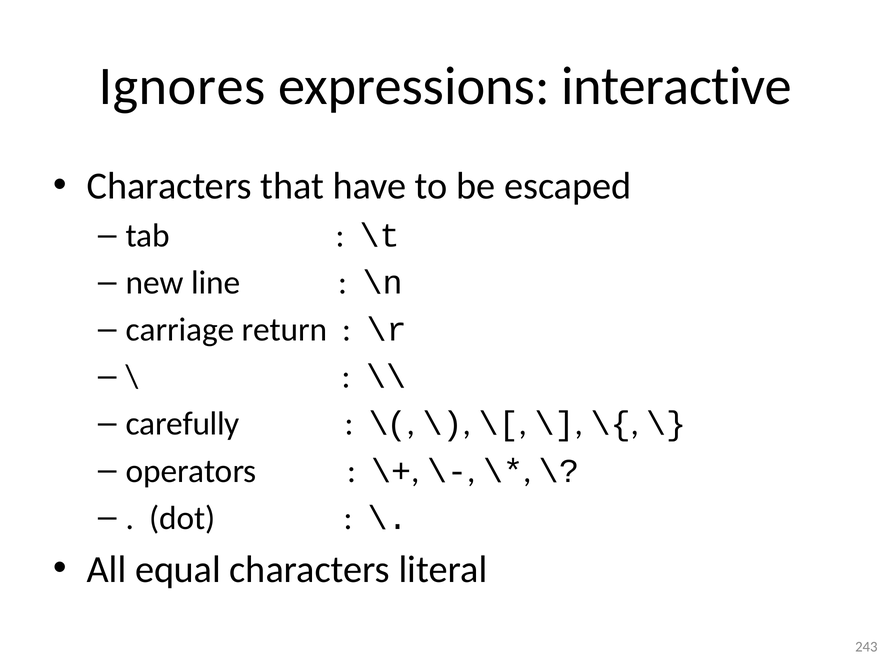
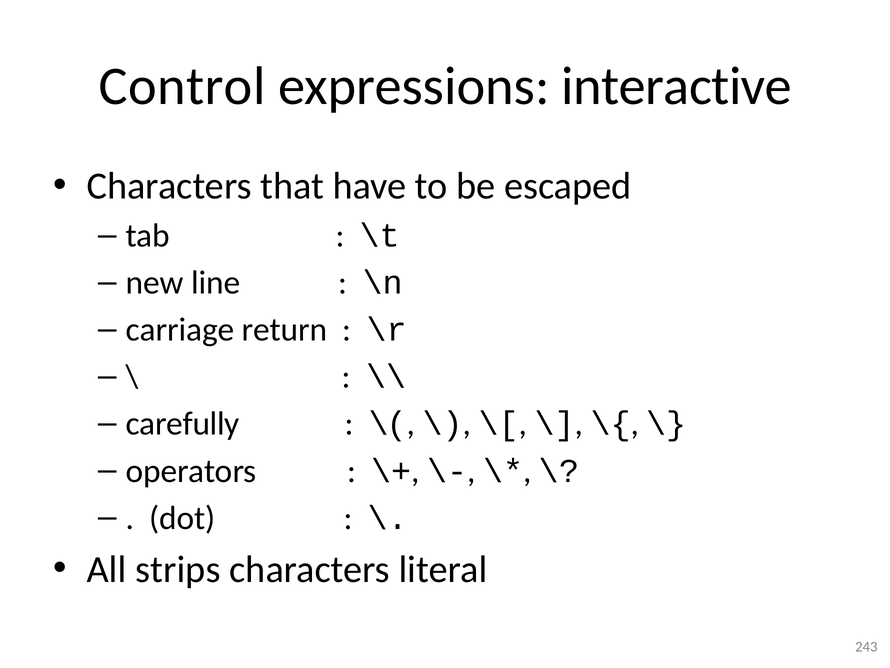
Ignores: Ignores -> Control (182, 86)
equal: equal -> strips (178, 569)
